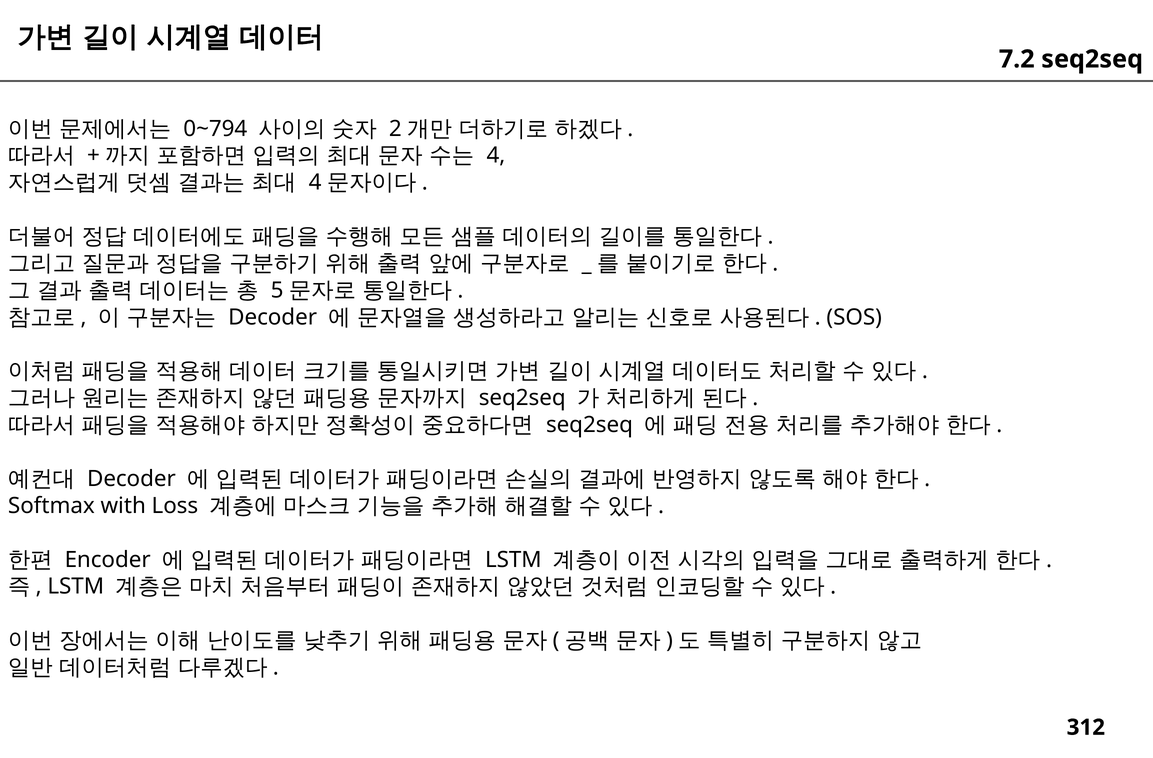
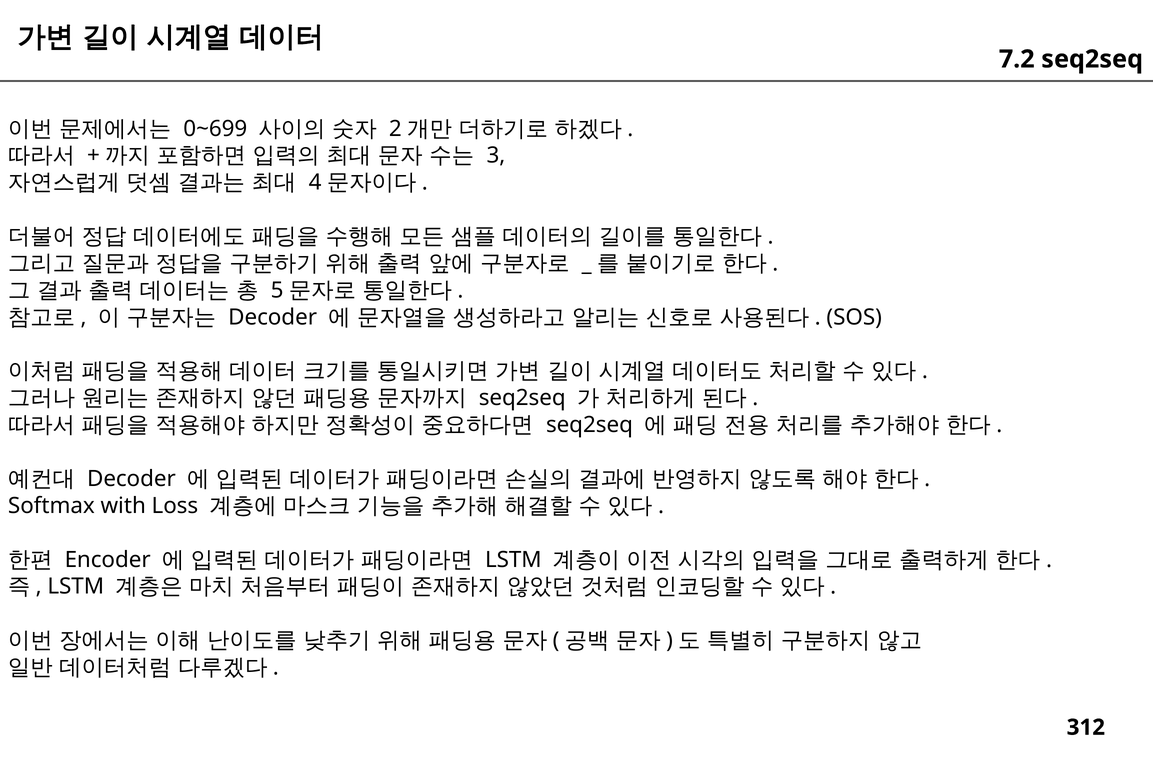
0~794: 0~794 -> 0~699 (215, 128)
4: 4 -> 3 (496, 155)
